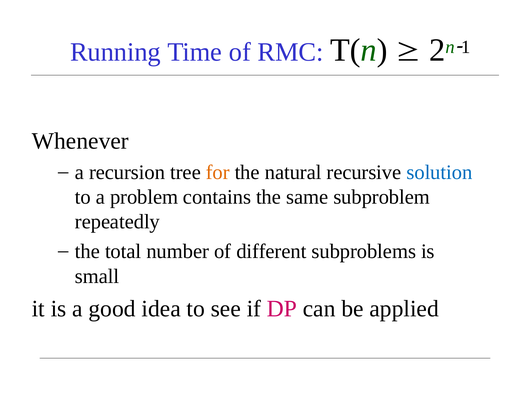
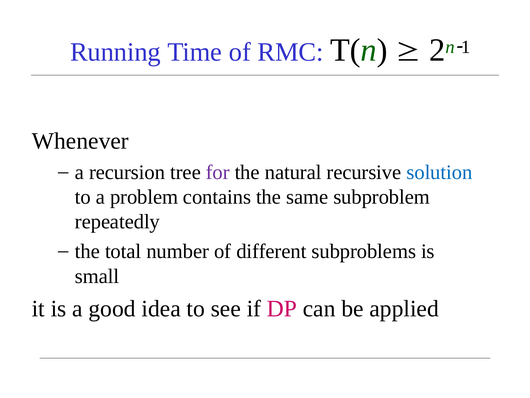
for colour: orange -> purple (218, 172)
